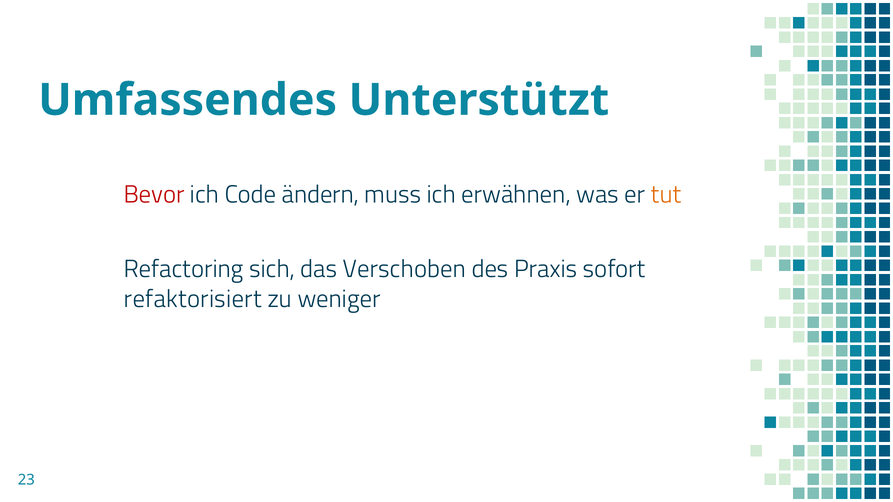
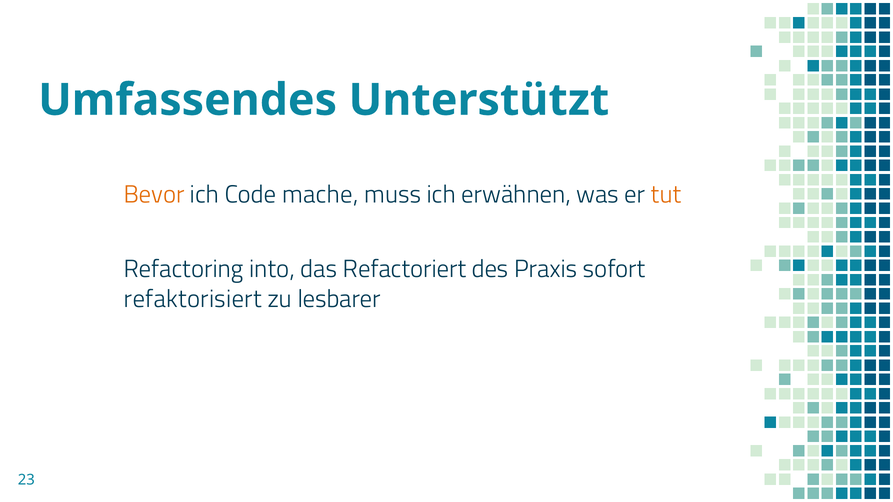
Bevor colour: red -> orange (154, 195)
ändern: ändern -> mache (320, 195)
sich: sich -> into (272, 269)
Verschoben: Verschoben -> Refactoriert (404, 269)
weniger: weniger -> lesbarer (339, 299)
